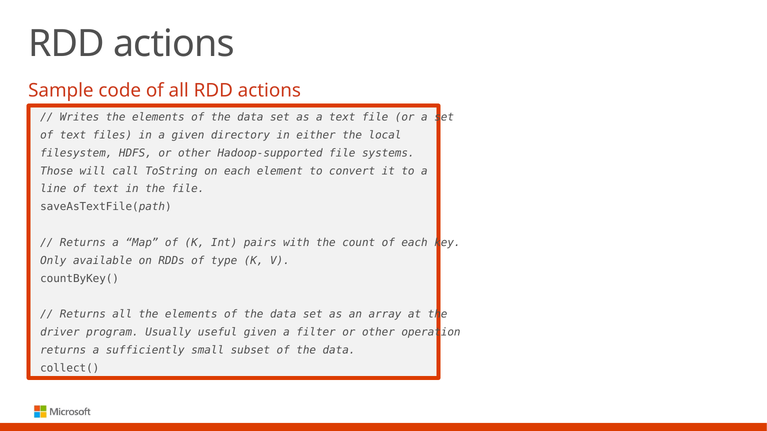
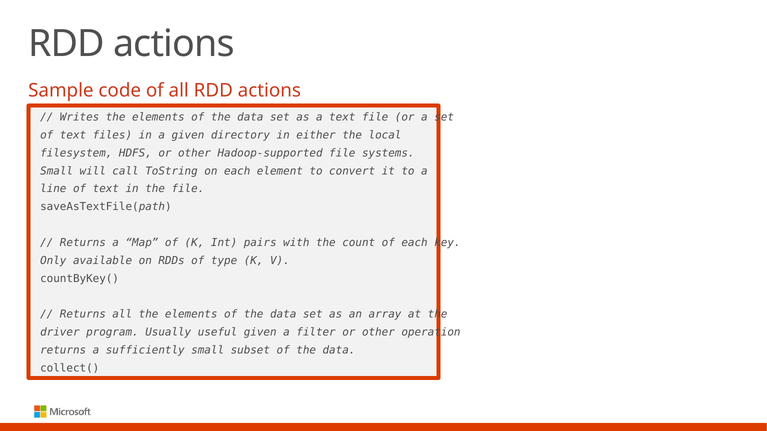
Those: Those -> Small (57, 171)
